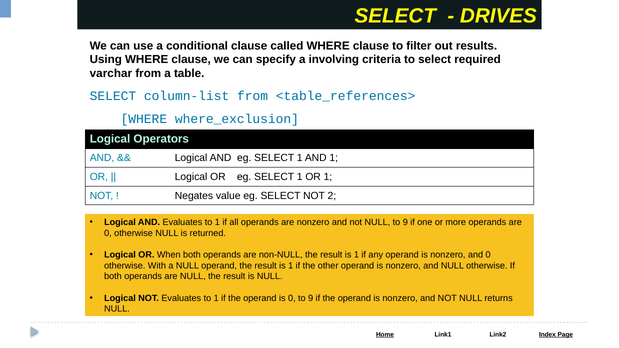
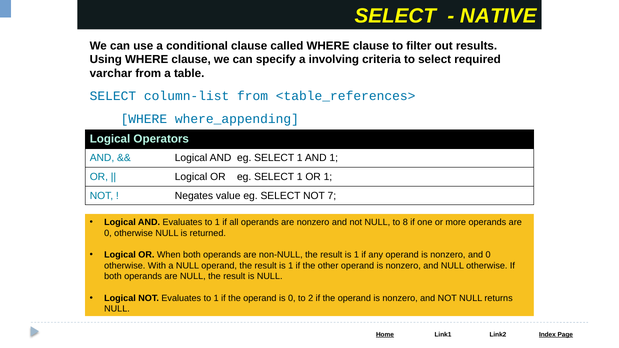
DRIVES: DRIVES -> NATIVE (498, 16)
where_exclusion: where_exclusion -> where_appending (237, 119)
2: 2 -> 7 (332, 196)
NULL to 9: 9 -> 8 (405, 222)
0 to 9: 9 -> 2 (311, 298)
